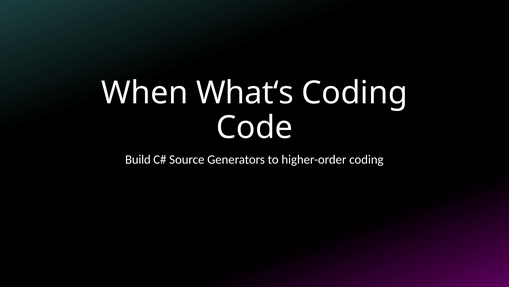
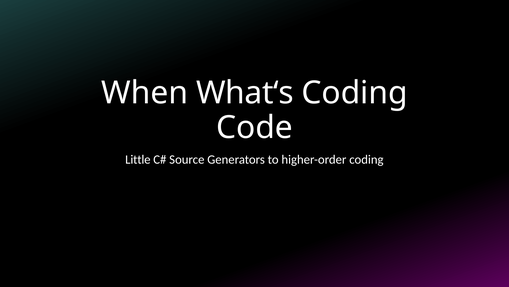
Build: Build -> Little (138, 159)
